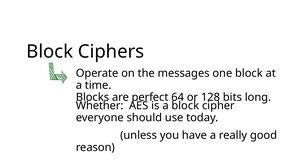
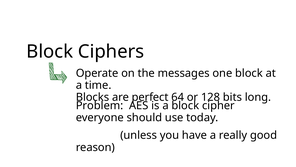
Whether: Whether -> Problem (100, 105)
